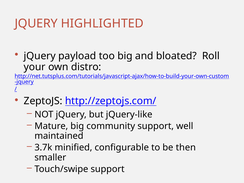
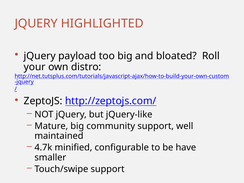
3.7k: 3.7k -> 4.7k (43, 148)
then: then -> have (186, 148)
